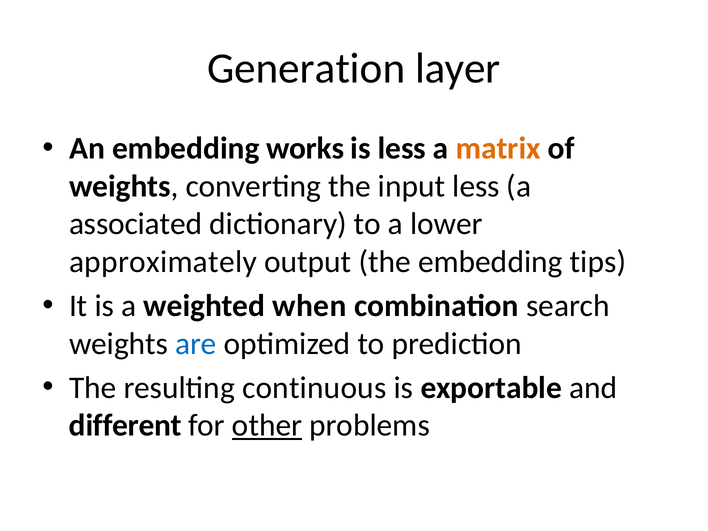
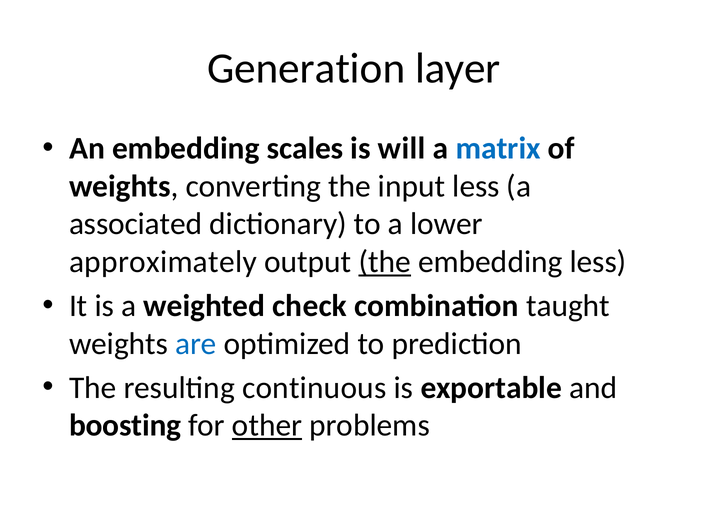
works: works -> scales (305, 149)
is less: less -> will (402, 149)
matrix colour: orange -> blue (498, 149)
the underline: none -> present (385, 262)
embedding tips: tips -> less (598, 262)
when: when -> check (310, 306)
search: search -> taught (568, 306)
different: different -> boosting (125, 426)
